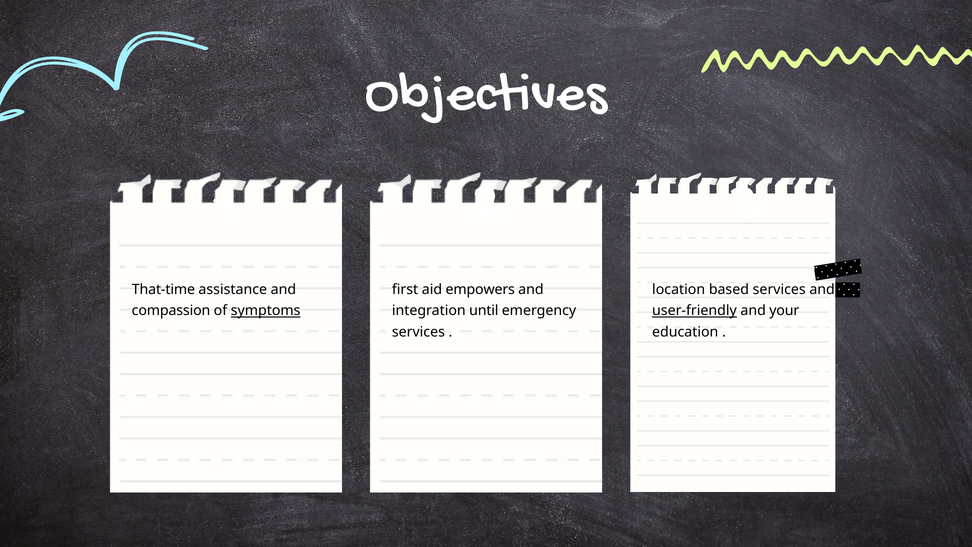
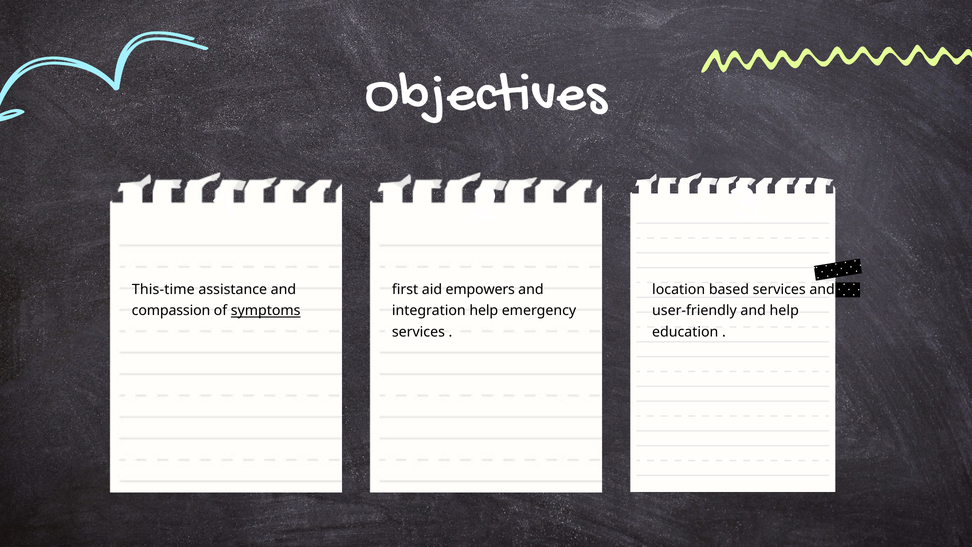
That-time: That-time -> This-time (163, 289)
integration until: until -> help (484, 311)
user-friendly underline: present -> none (694, 311)
and your: your -> help (784, 311)
